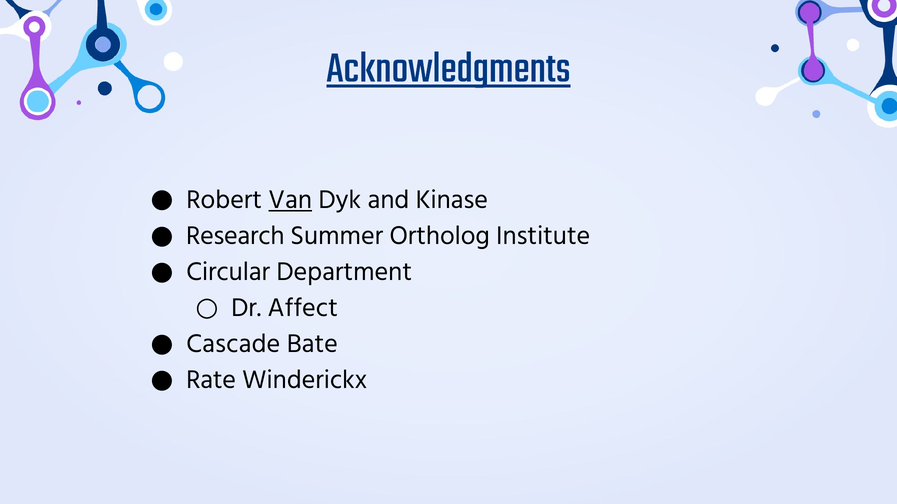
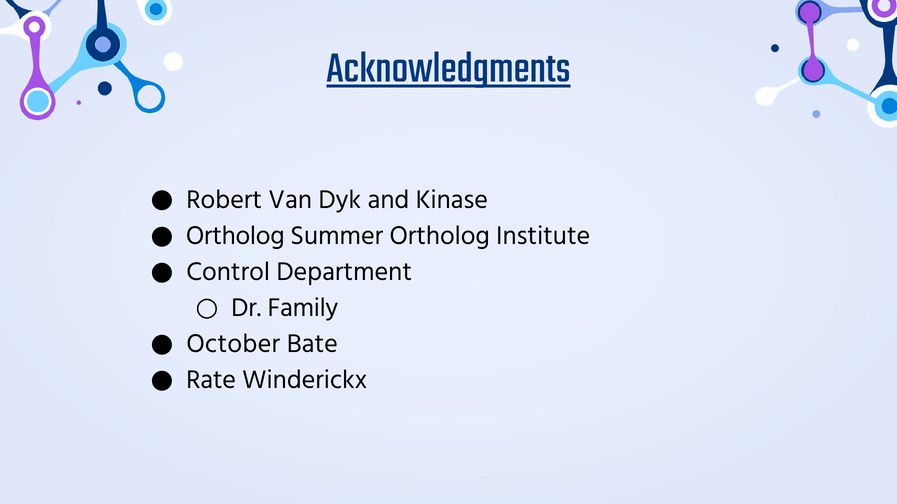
Van underline: present -> none (290, 200)
Research: Research -> Ortholog (235, 236)
Circular: Circular -> Control (228, 272)
Affect: Affect -> Family (303, 308)
Cascade: Cascade -> October (233, 344)
